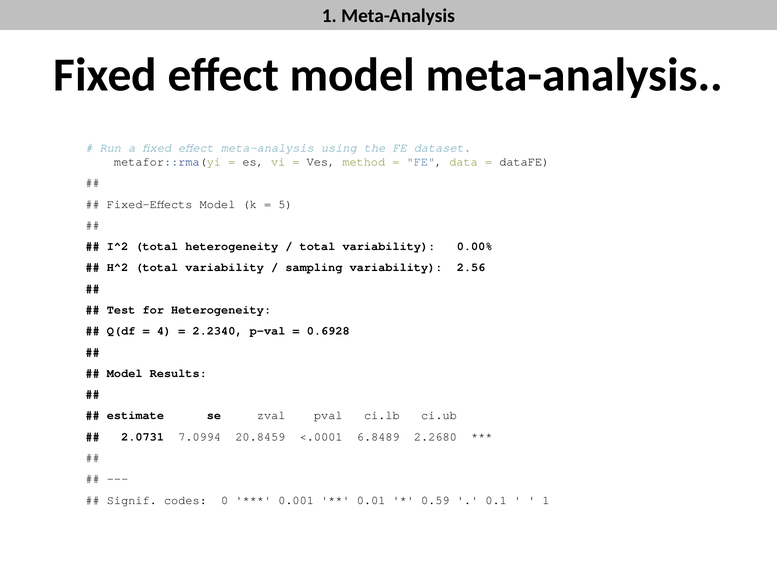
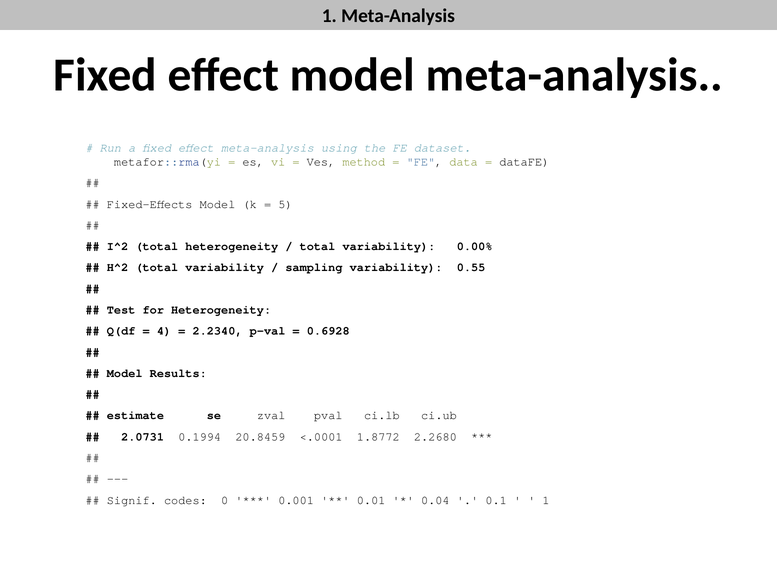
2.56: 2.56 -> 0.55 (471, 268)
7.0994: 7.0994 -> 0.1994 (200, 437)
6.8489: 6.8489 -> 1.8772 (378, 437)
0.59: 0.59 -> 0.04 (435, 501)
